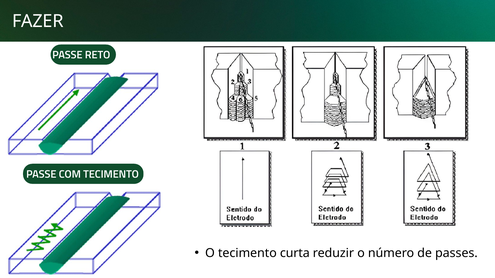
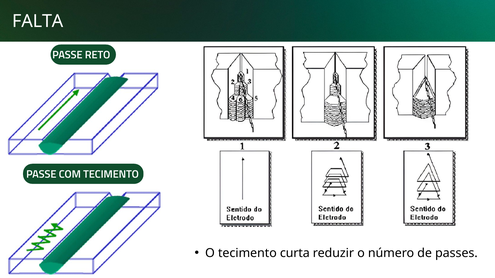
FAZER: FAZER -> FALTA (38, 21)
